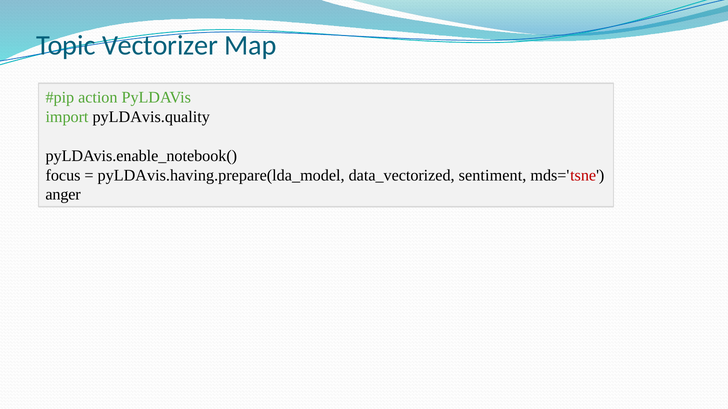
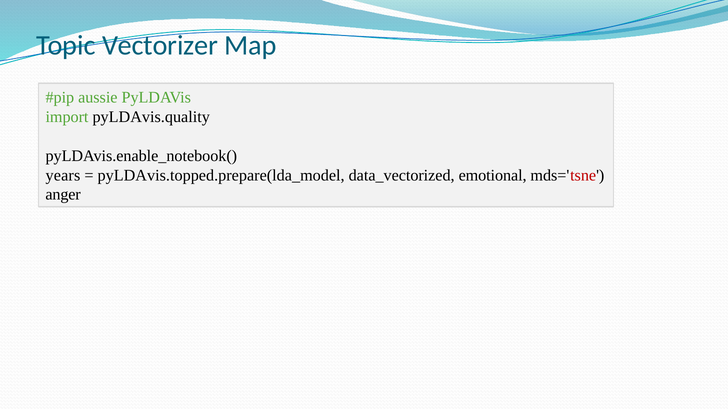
action: action -> aussie (98, 98)
focus: focus -> years (63, 175)
pyLDAvis.having.prepare(lda_model: pyLDAvis.having.prepare(lda_model -> pyLDAvis.topped.prepare(lda_model (221, 175)
sentiment: sentiment -> emotional (493, 175)
